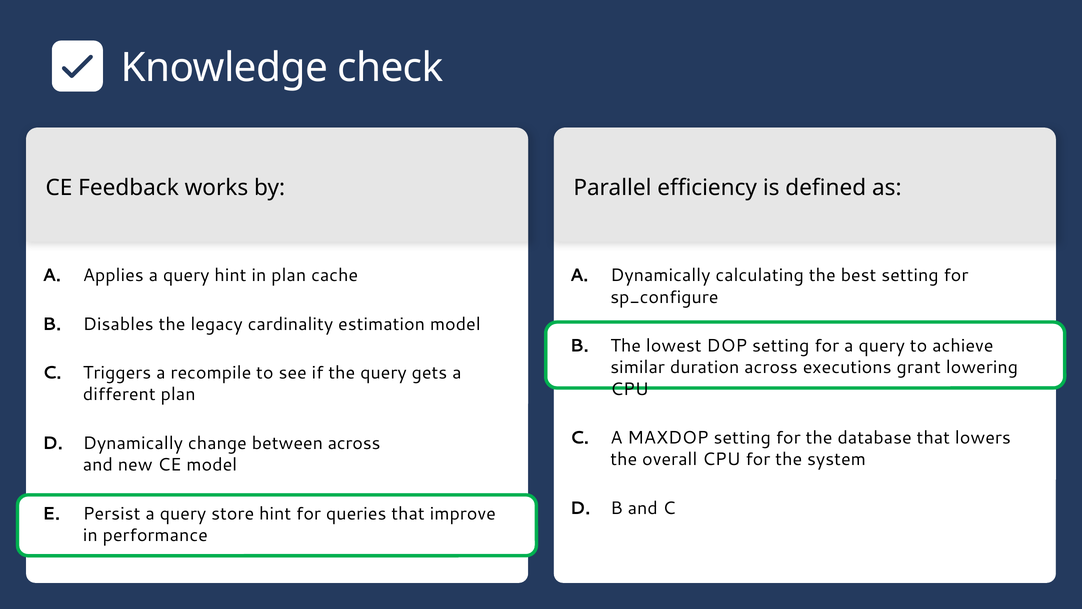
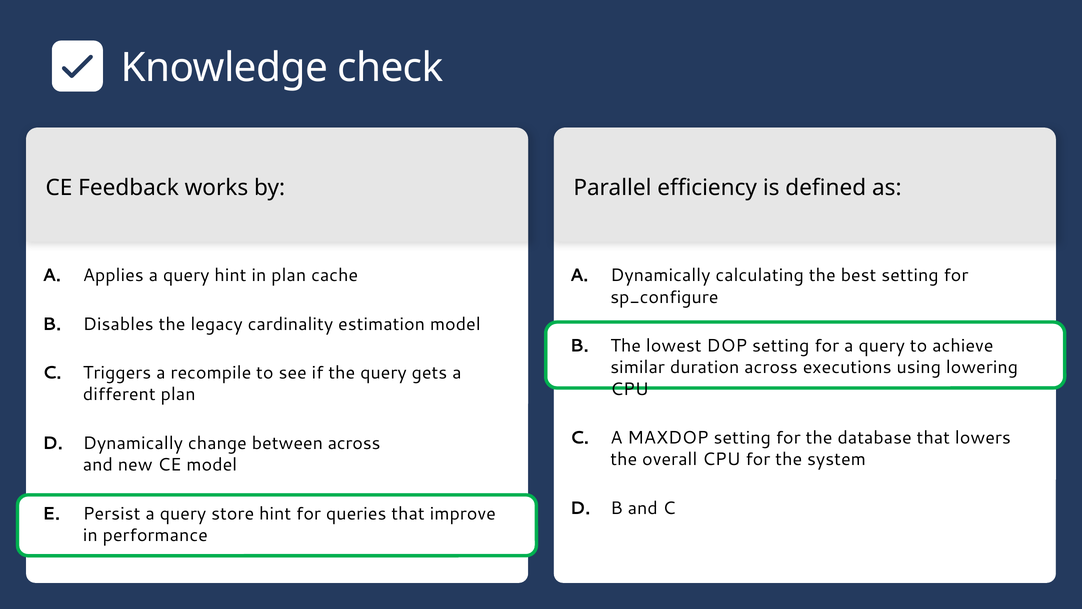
grant: grant -> using (919, 367)
